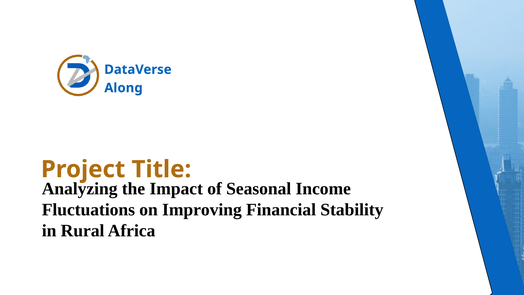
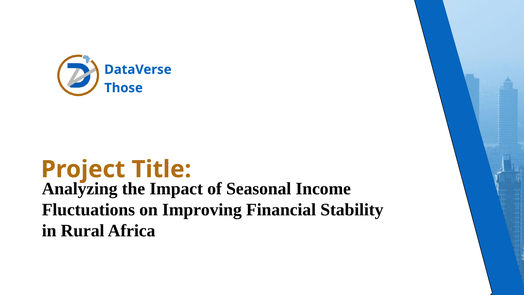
Along: Along -> Those (124, 88)
